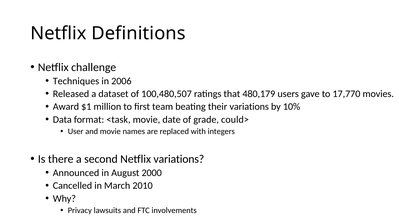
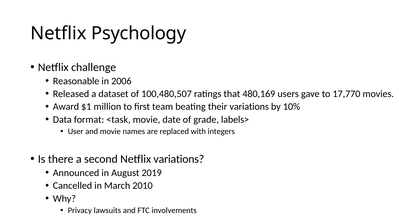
Definitions: Definitions -> Psychology (139, 34)
Techniques: Techniques -> Reasonable (76, 81)
480,179: 480,179 -> 480,169 (259, 94)
could>: could> -> labels> (235, 120)
2000: 2000 -> 2019 (152, 173)
